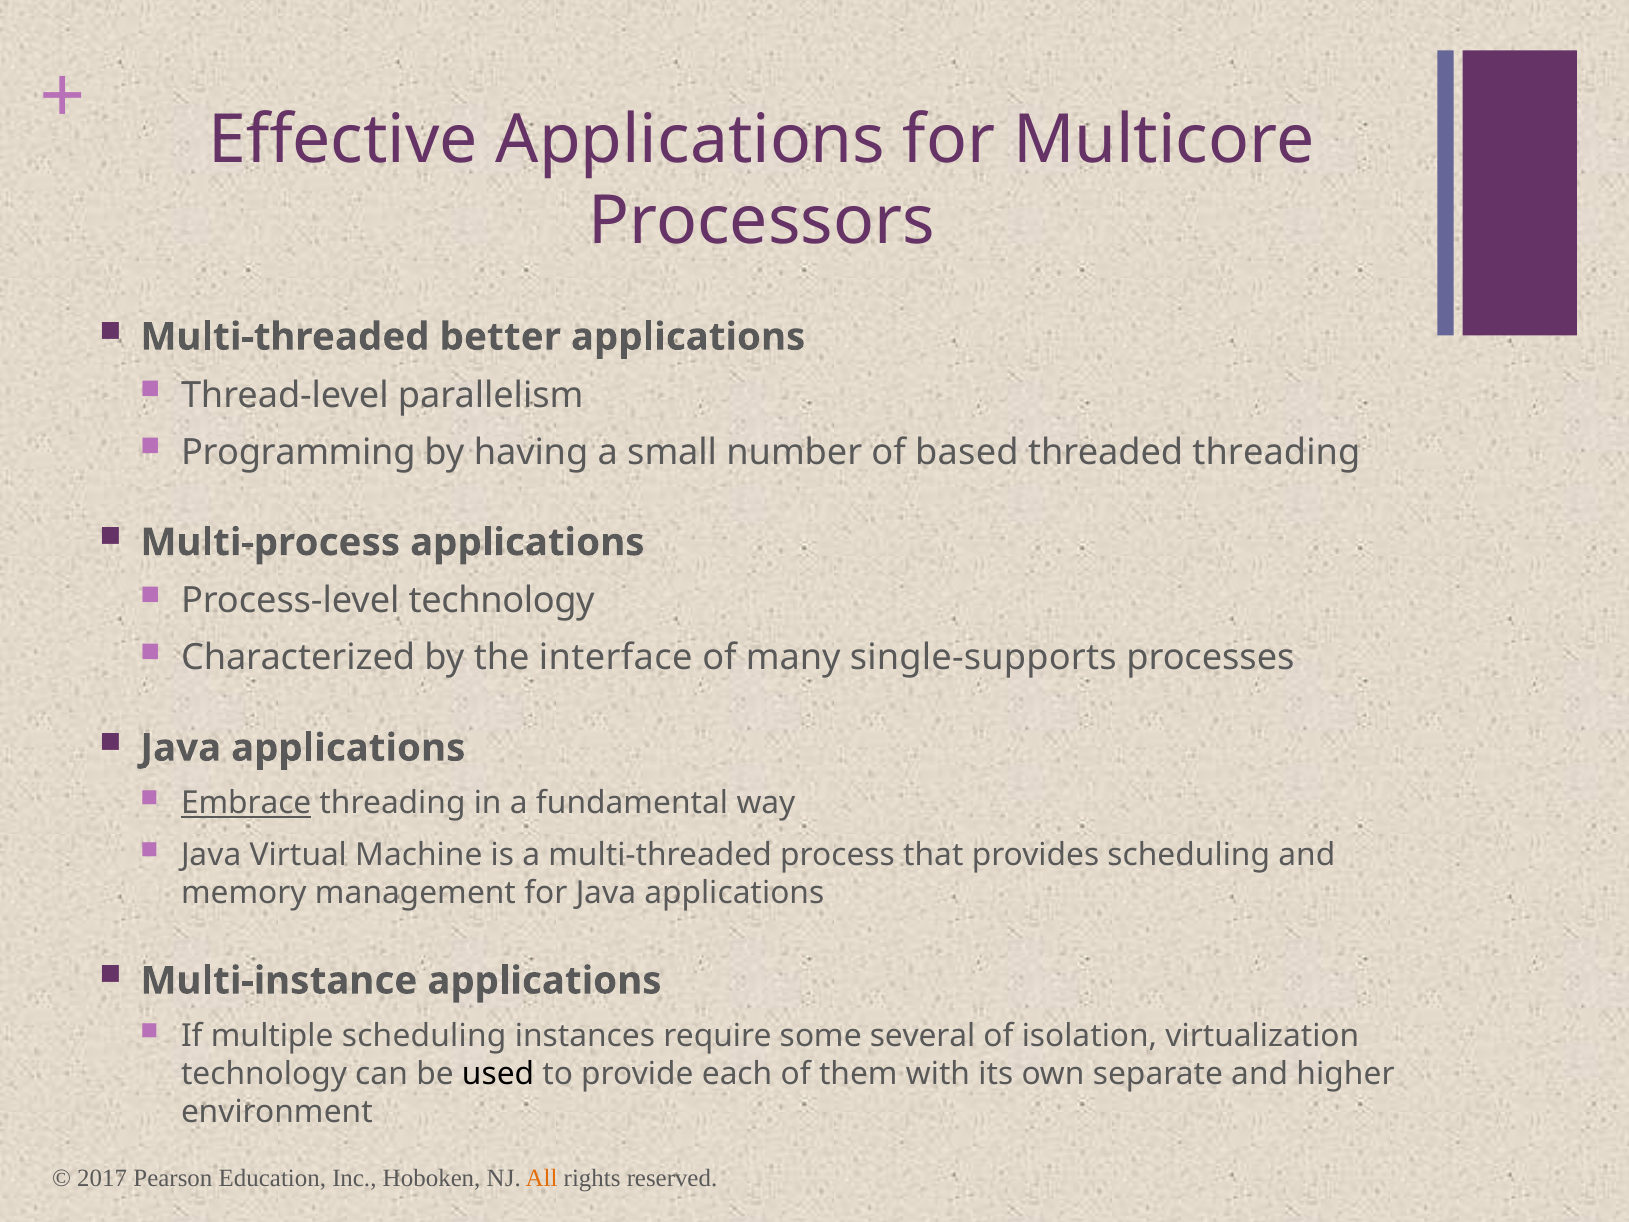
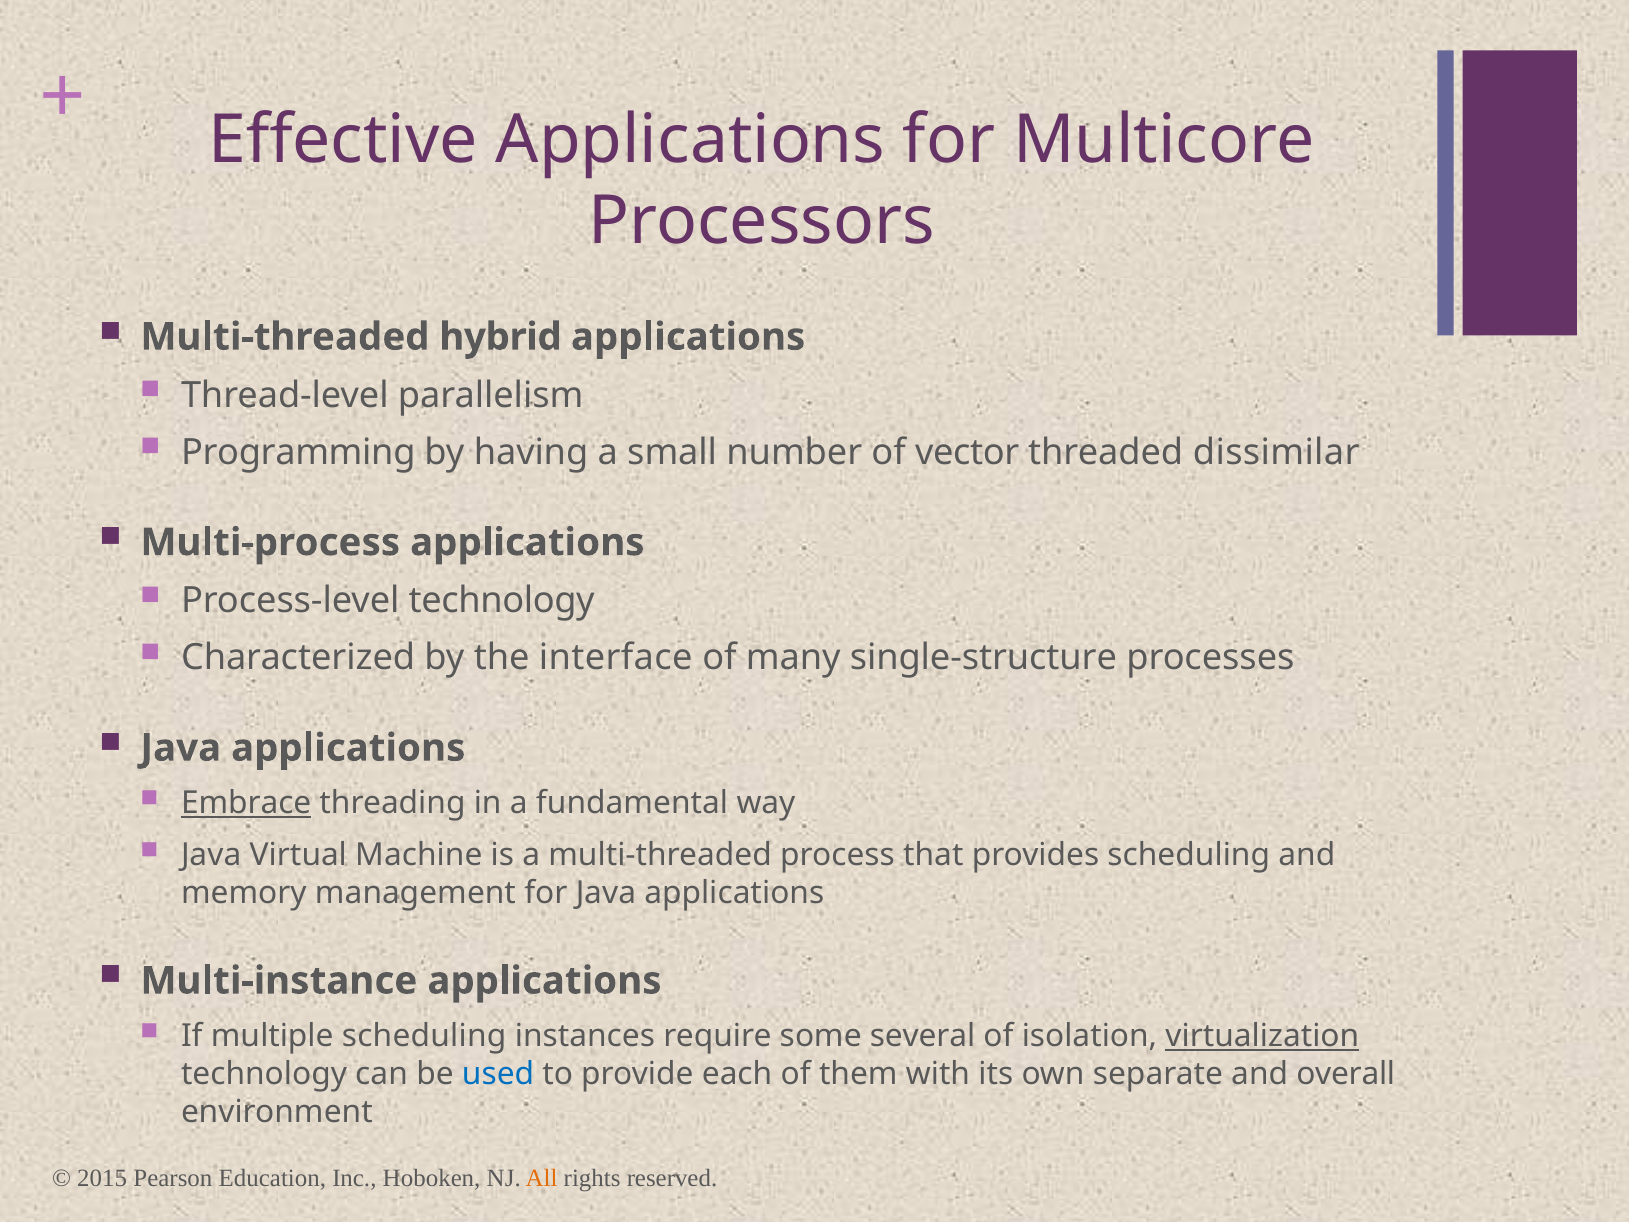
better: better -> hybrid (501, 337)
based: based -> vector (967, 452)
threaded threading: threading -> dissimilar (1276, 452)
single-supports: single-supports -> single-structure (983, 658)
virtualization underline: none -> present (1262, 1036)
used colour: black -> blue (498, 1074)
higher: higher -> overall (1346, 1074)
2017: 2017 -> 2015 (102, 1179)
